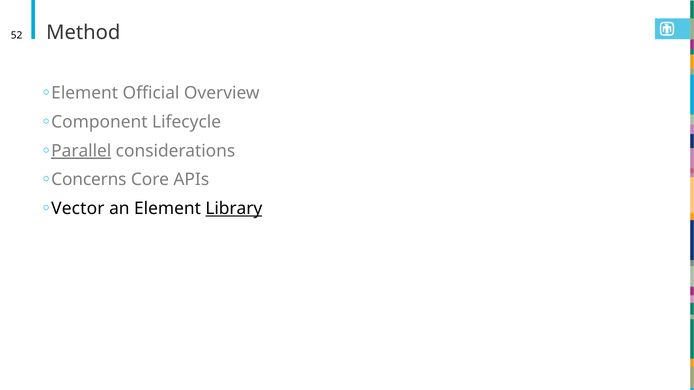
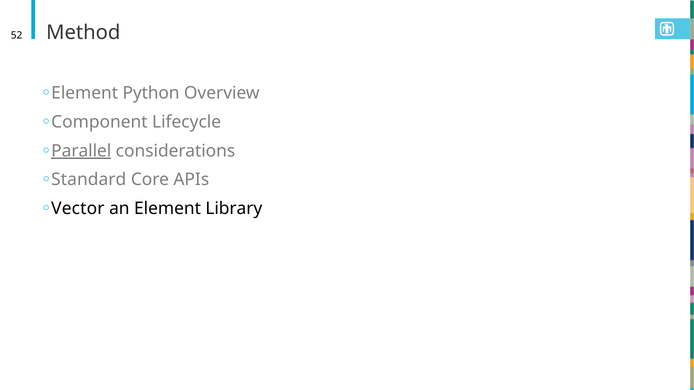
Official: Official -> Python (151, 93)
Concerns: Concerns -> Standard (89, 180)
Library underline: present -> none (234, 209)
